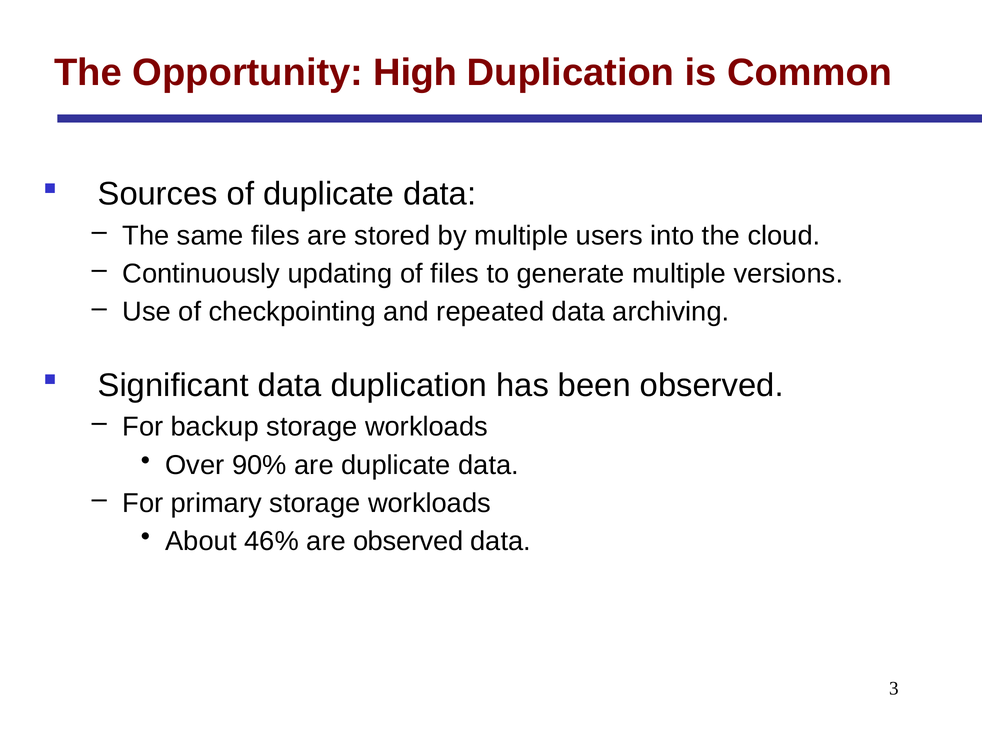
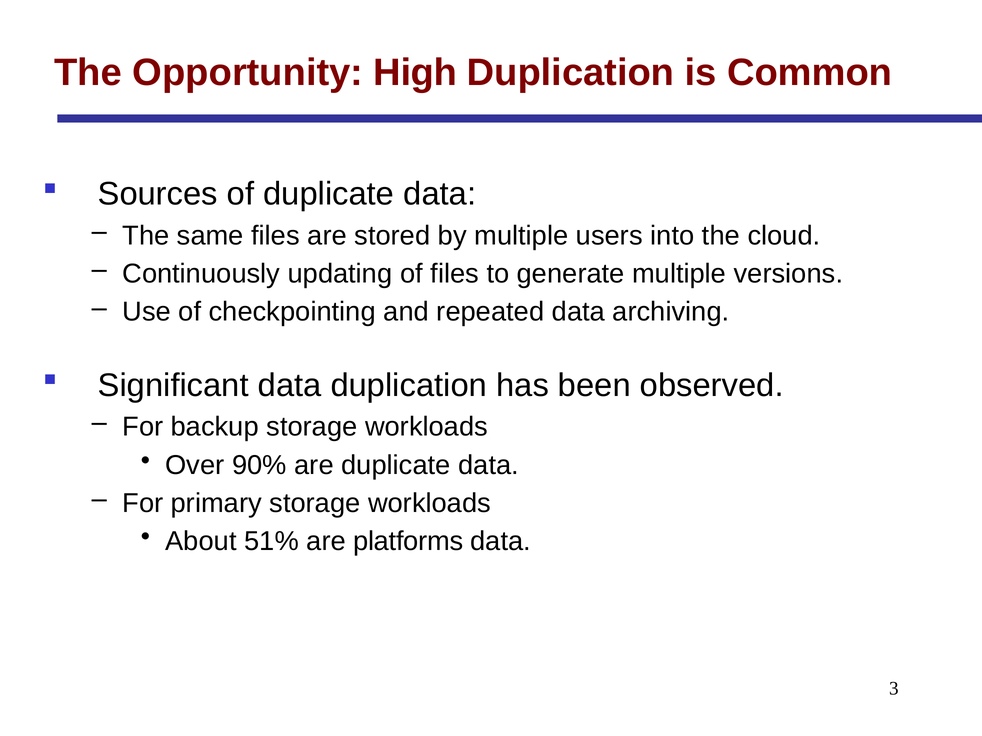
46%: 46% -> 51% (271, 542)
are observed: observed -> platforms (408, 542)
